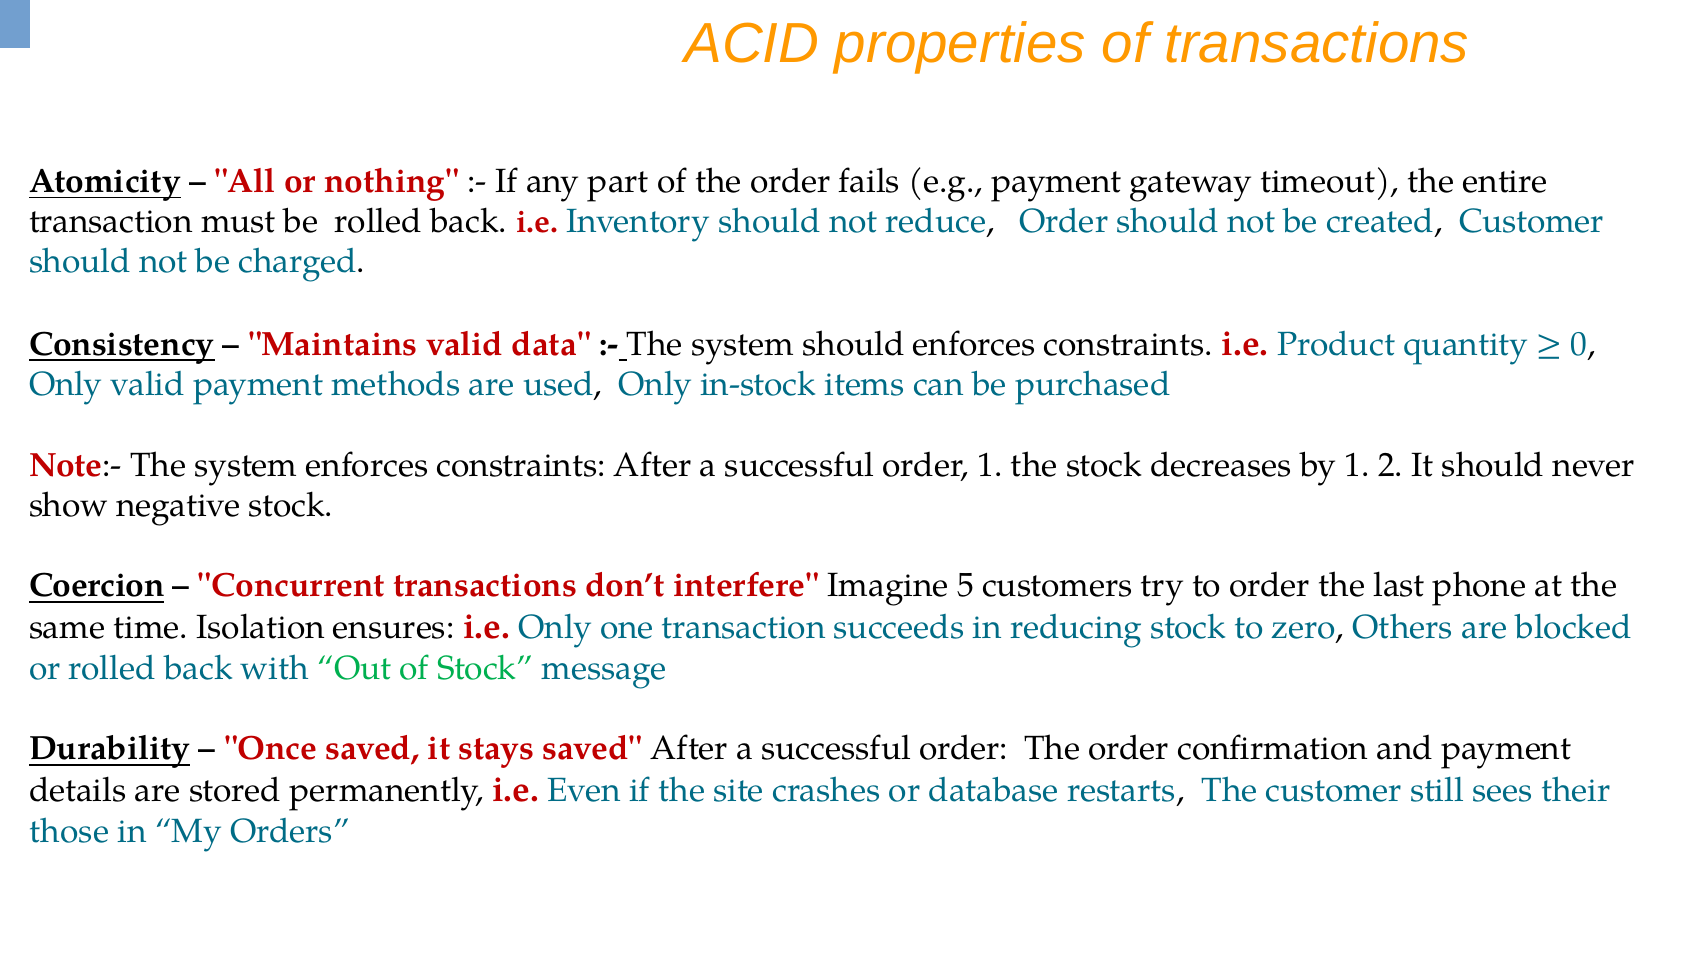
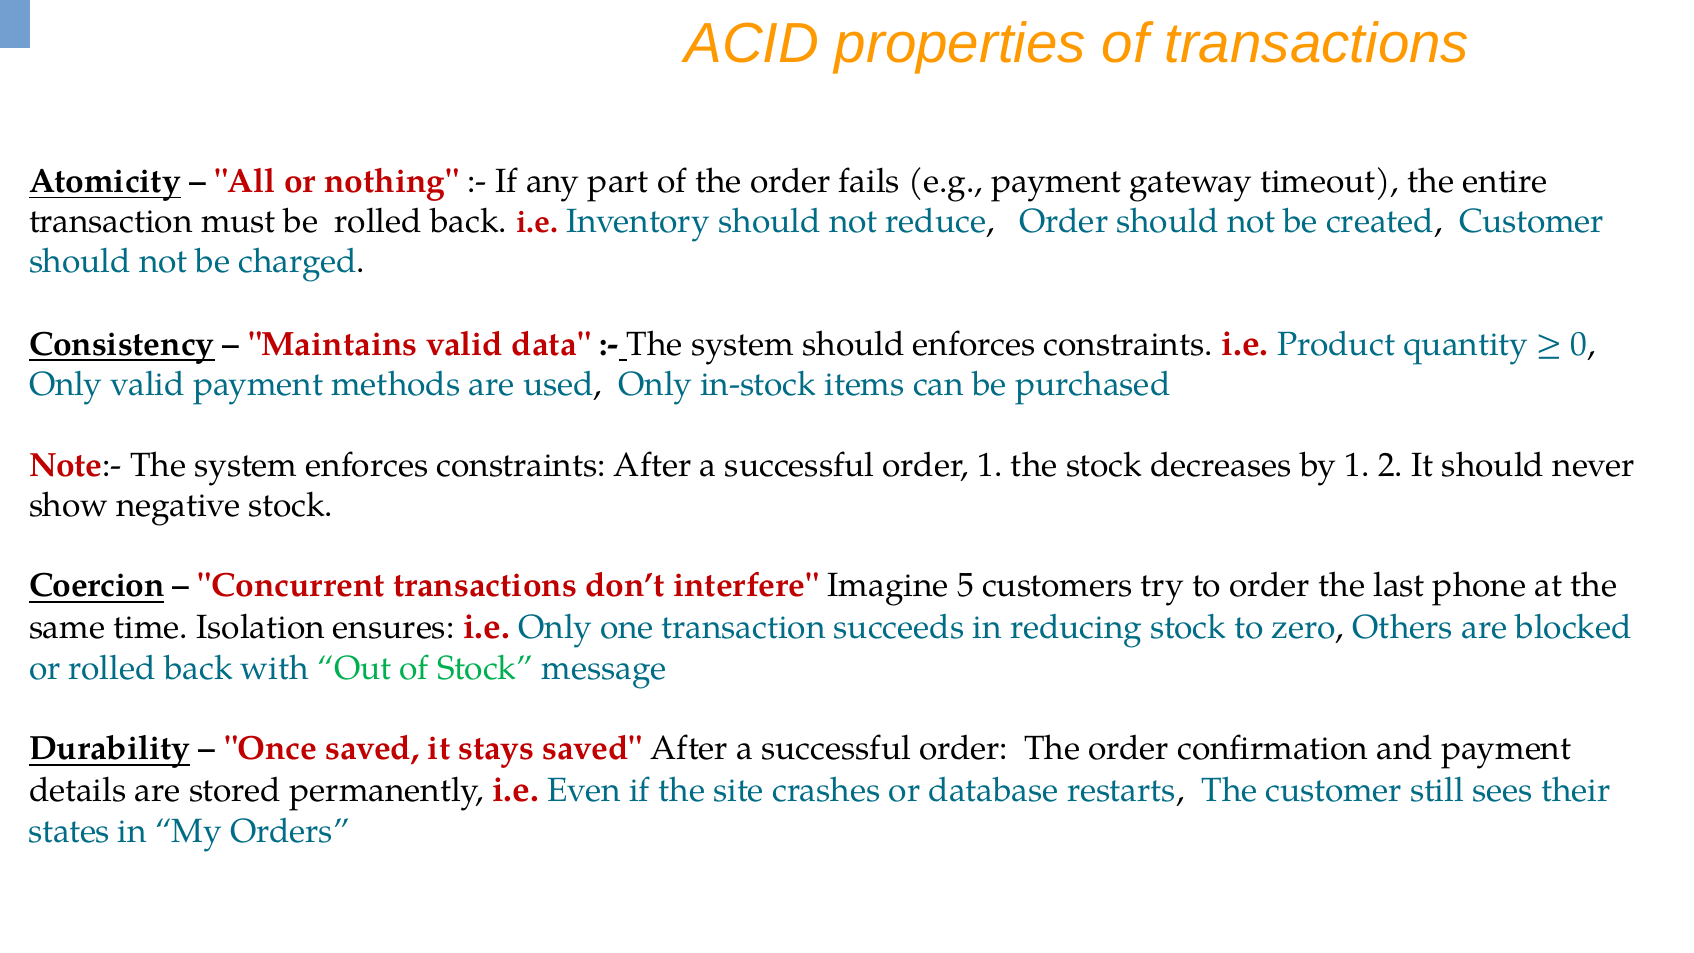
those: those -> states (69, 831)
